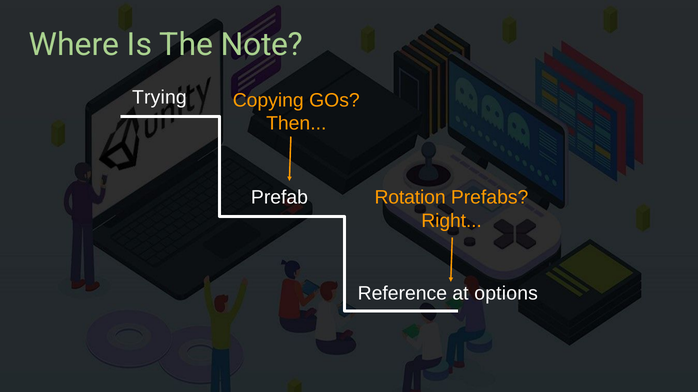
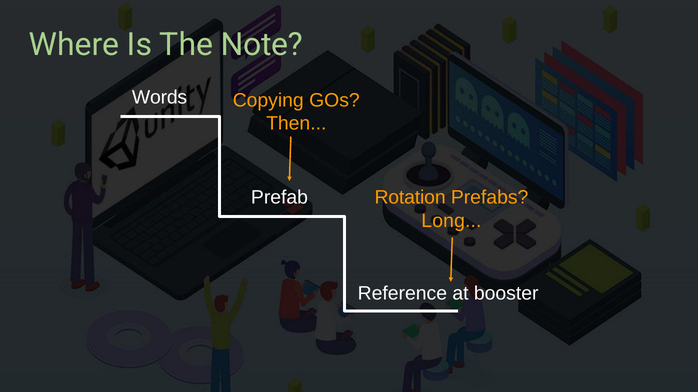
Trying: Trying -> Words (160, 98)
Right: Right -> Long (451, 221)
options: options -> booster (506, 294)
